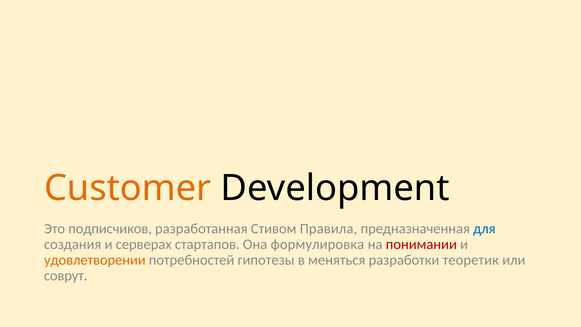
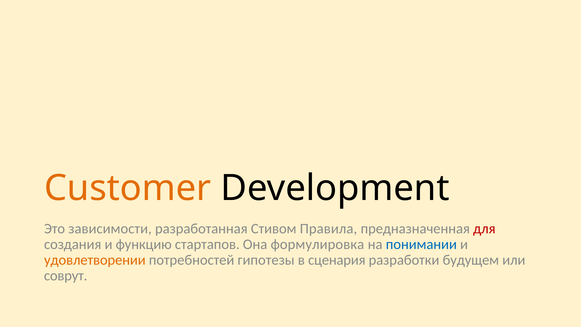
подписчиков: подписчиков -> зависимости (110, 229)
для colour: blue -> red (484, 229)
серверах: серверах -> функцию (144, 244)
понимании colour: red -> blue (421, 244)
меняться: меняться -> сценария (337, 260)
теоретик: теоретик -> будущем (471, 260)
